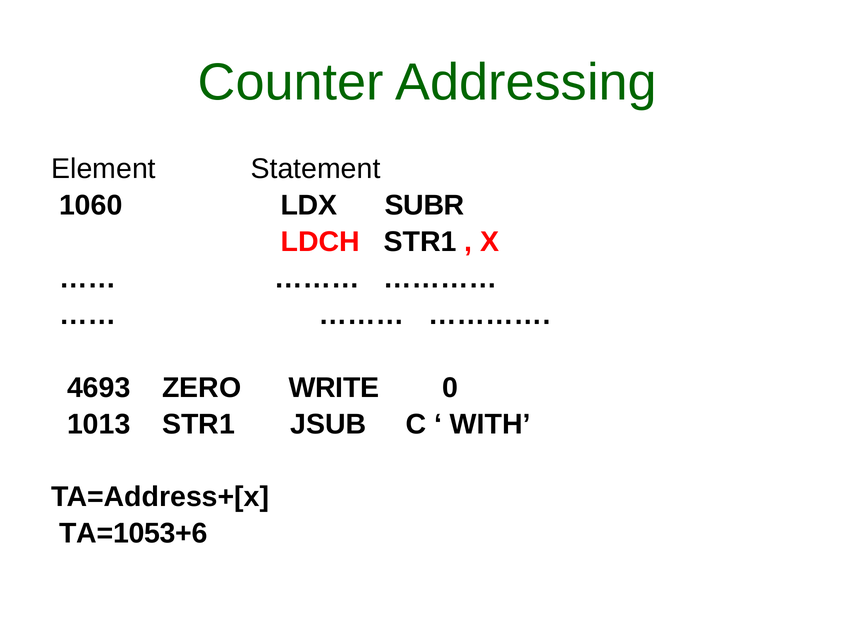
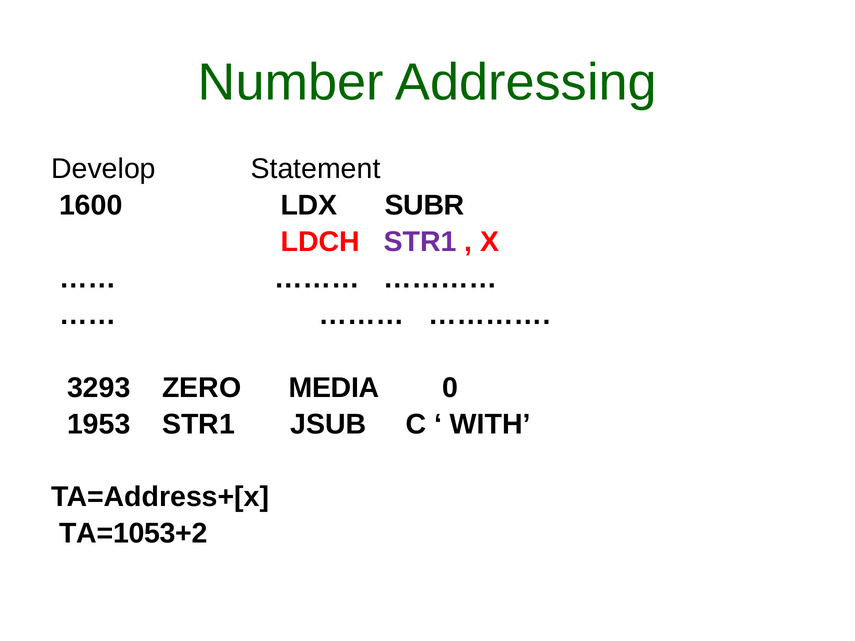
Counter: Counter -> Number (291, 83)
Element: Element -> Develop (104, 169)
1060: 1060 -> 1600 (91, 206)
STR1 colour: black -> purple (420, 242)
4693: 4693 -> 3293 (99, 388)
WRITE: WRITE -> MEDIA (334, 388)
1013: 1013 -> 1953 (99, 424)
TA=1053+6: TA=1053+6 -> TA=1053+2 (133, 534)
